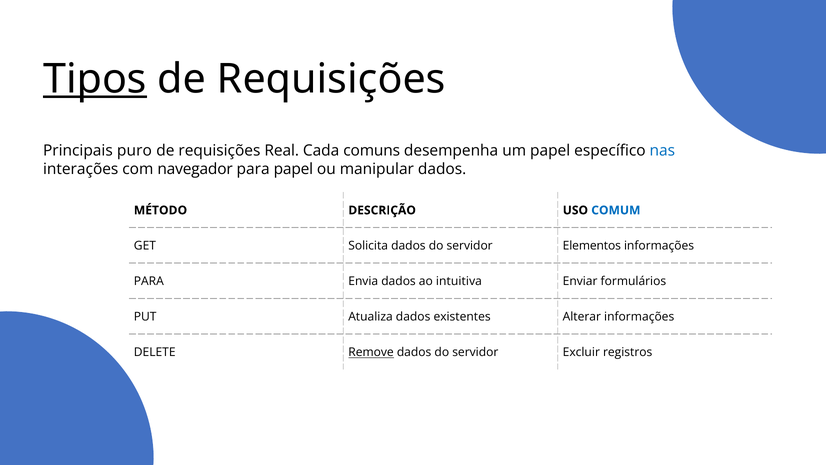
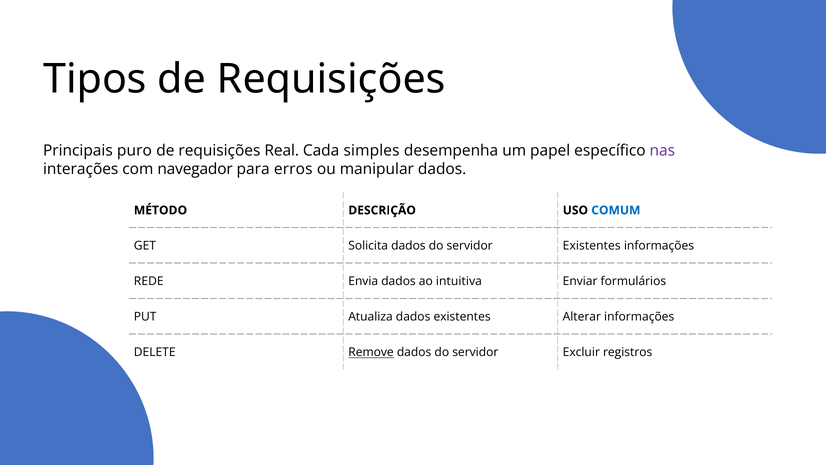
Tipos underline: present -> none (95, 79)
comuns: comuns -> simples (372, 150)
nas colour: blue -> purple (662, 150)
para papel: papel -> erros (293, 169)
servidor Elementos: Elementos -> Existentes (592, 246)
PARA: PARA -> REDE (149, 281)
